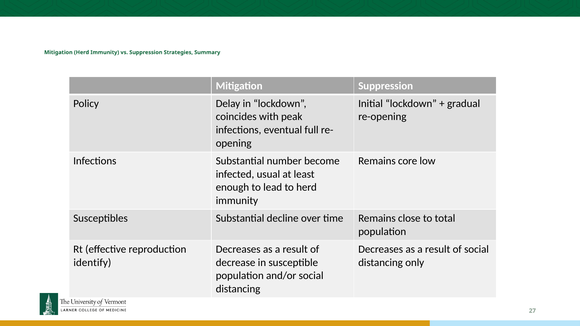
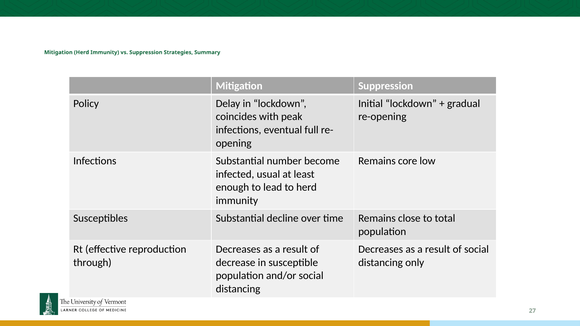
identify: identify -> through (92, 263)
